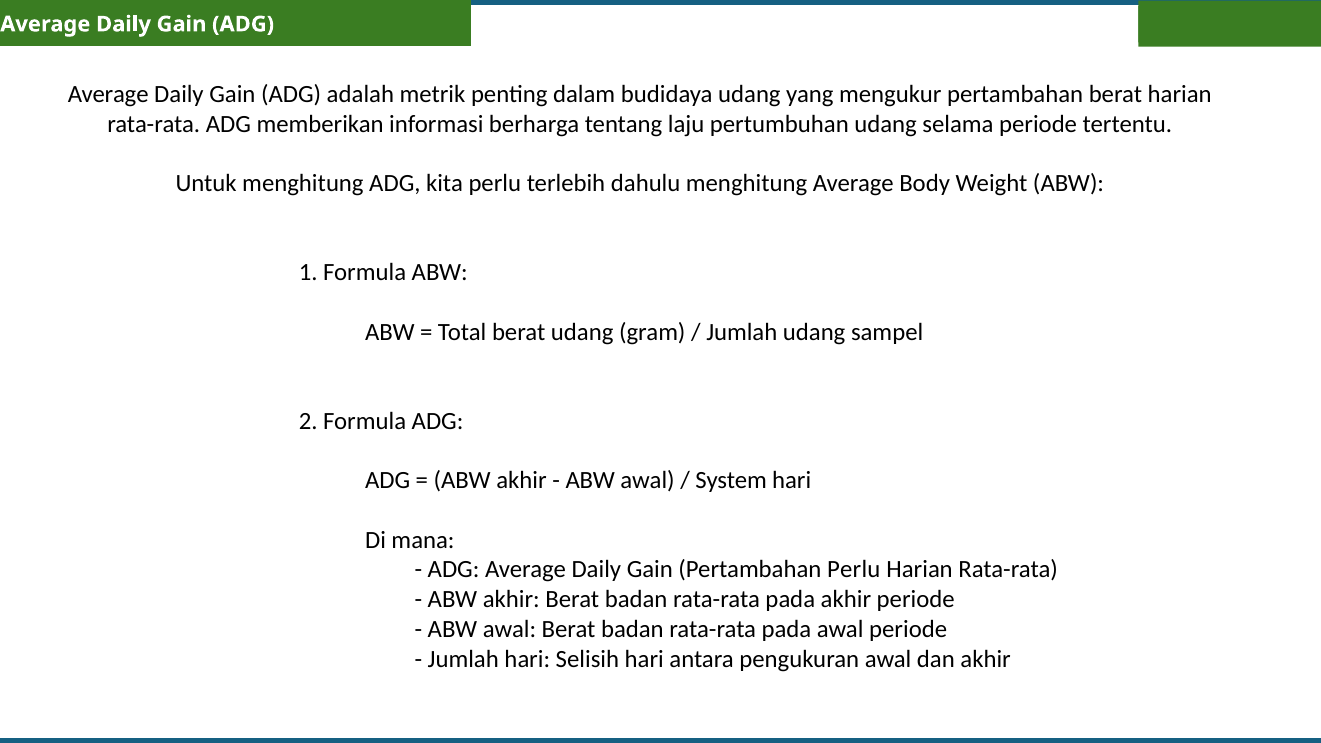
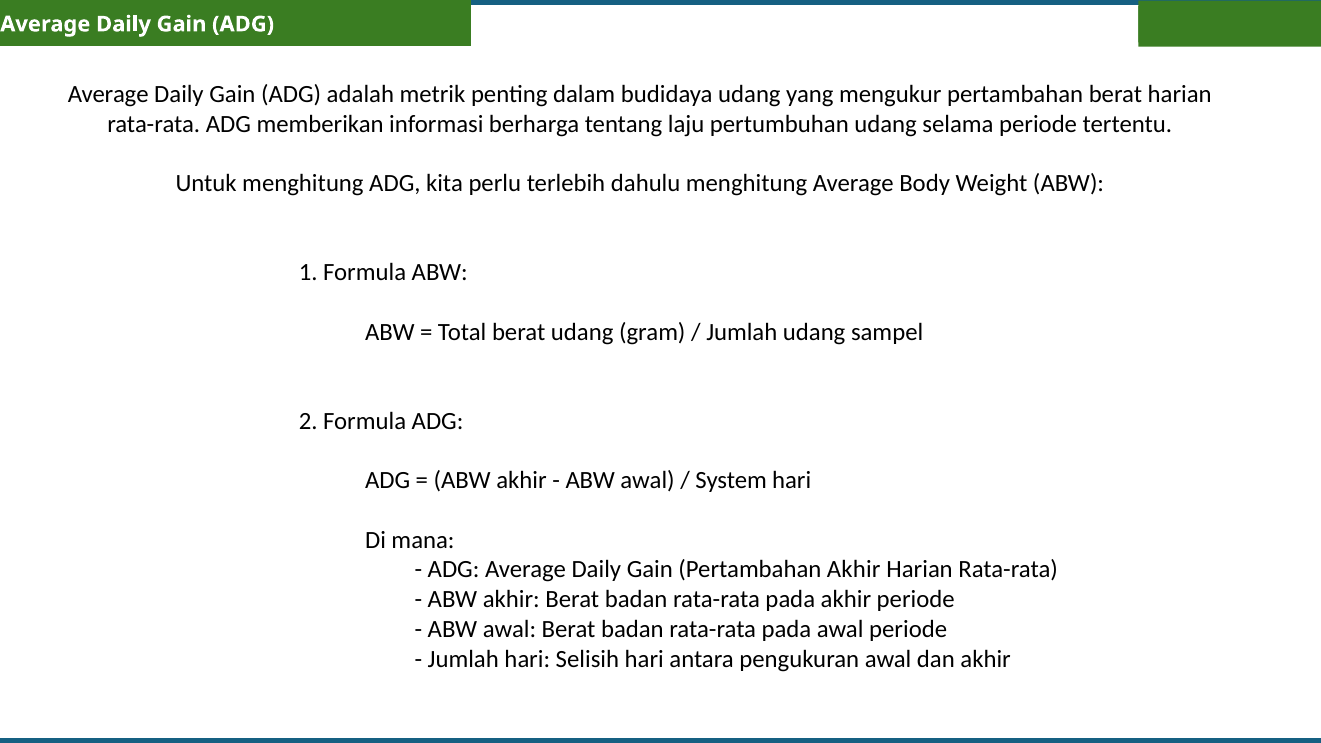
Pertambahan Perlu: Perlu -> Akhir (854, 570)
